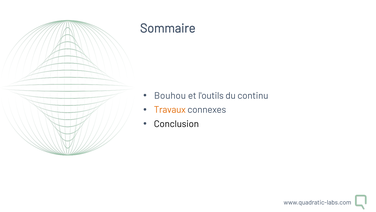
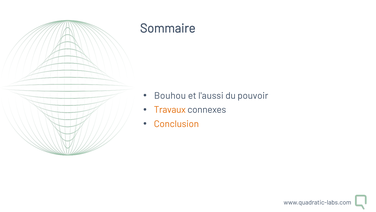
l'outils: l'outils -> l'aussi (211, 96)
continu: continu -> pouvoir (253, 96)
Conclusion colour: black -> orange (176, 124)
